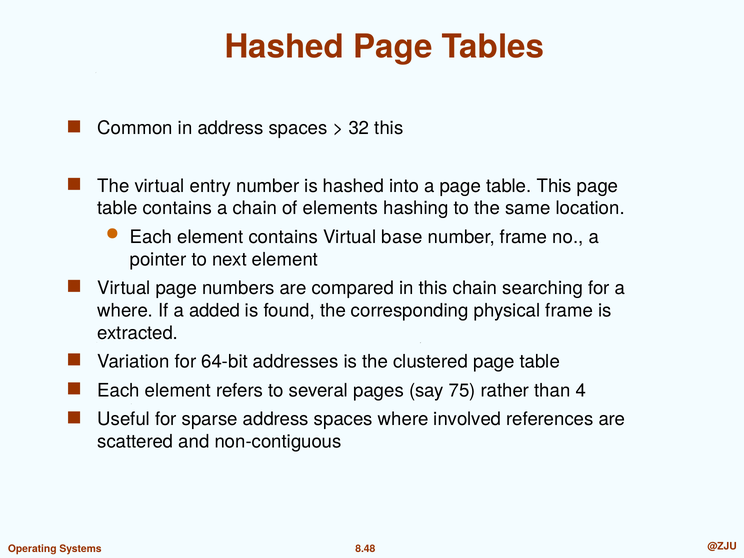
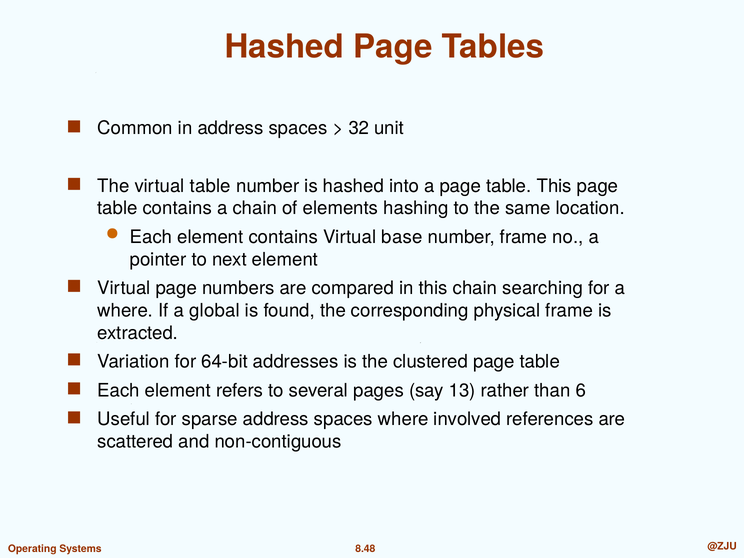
32 this: this -> unit (389, 128)
virtual entry: entry -> table (210, 186)
added: added -> global (214, 311)
75: 75 -> 13 (462, 391)
4: 4 -> 6 (581, 391)
